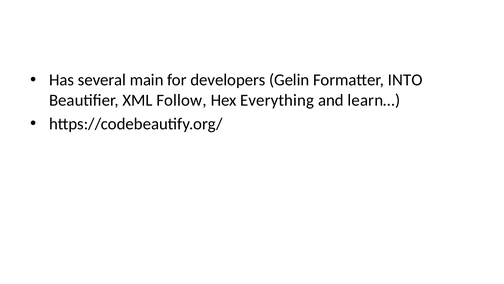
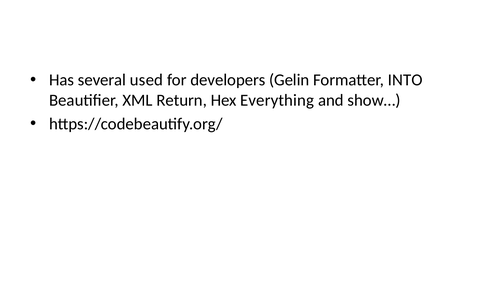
main: main -> used (147, 80)
Follow: Follow -> Return (182, 100)
learn…: learn… -> show… (374, 100)
